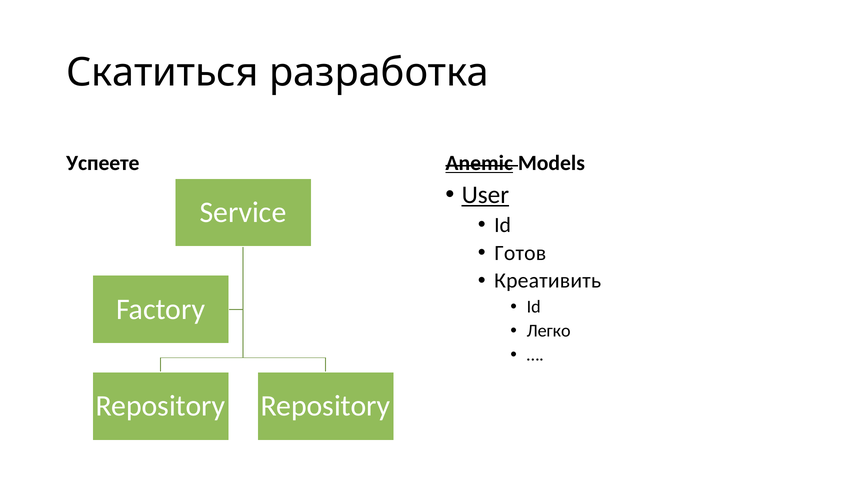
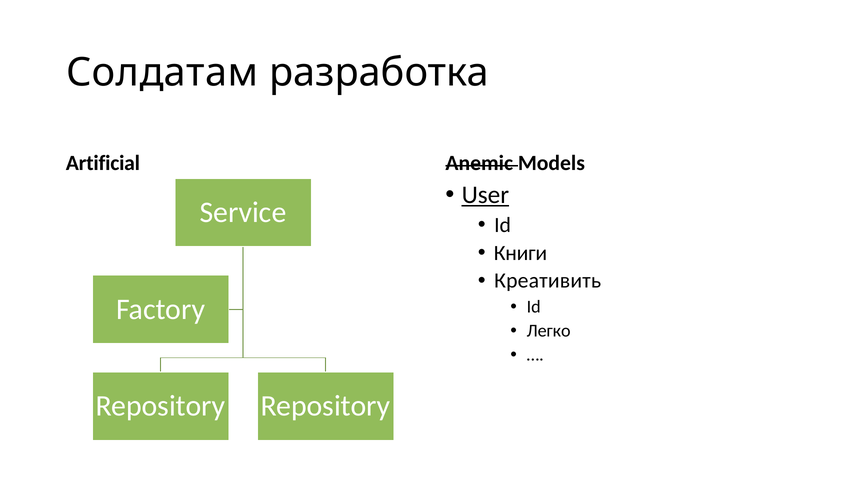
Скатиться: Скатиться -> Солдатам (162, 73)
Успеете: Успеете -> Artificial (103, 163)
Anemic underline: present -> none (479, 163)
Готов: Готов -> Книги (520, 253)
